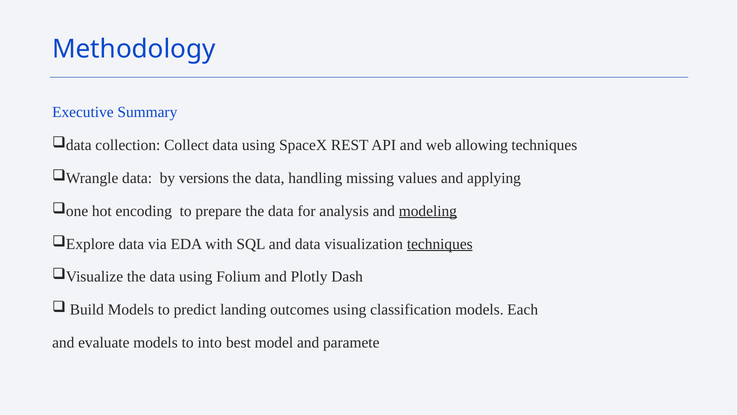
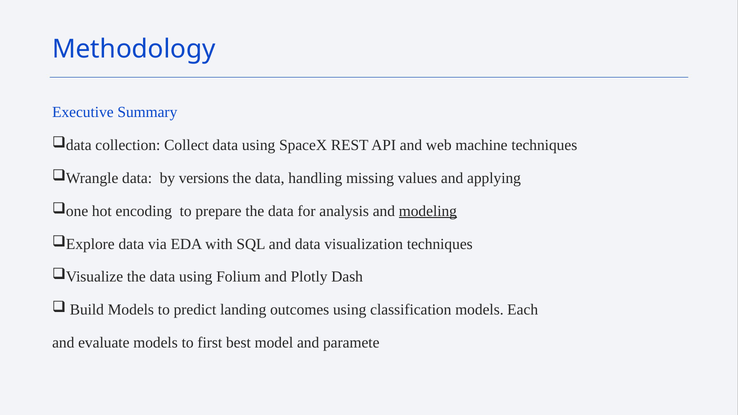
allowing: allowing -> machine (481, 145)
techniques underline: present -> none (440, 244)
into: into -> first (210, 343)
